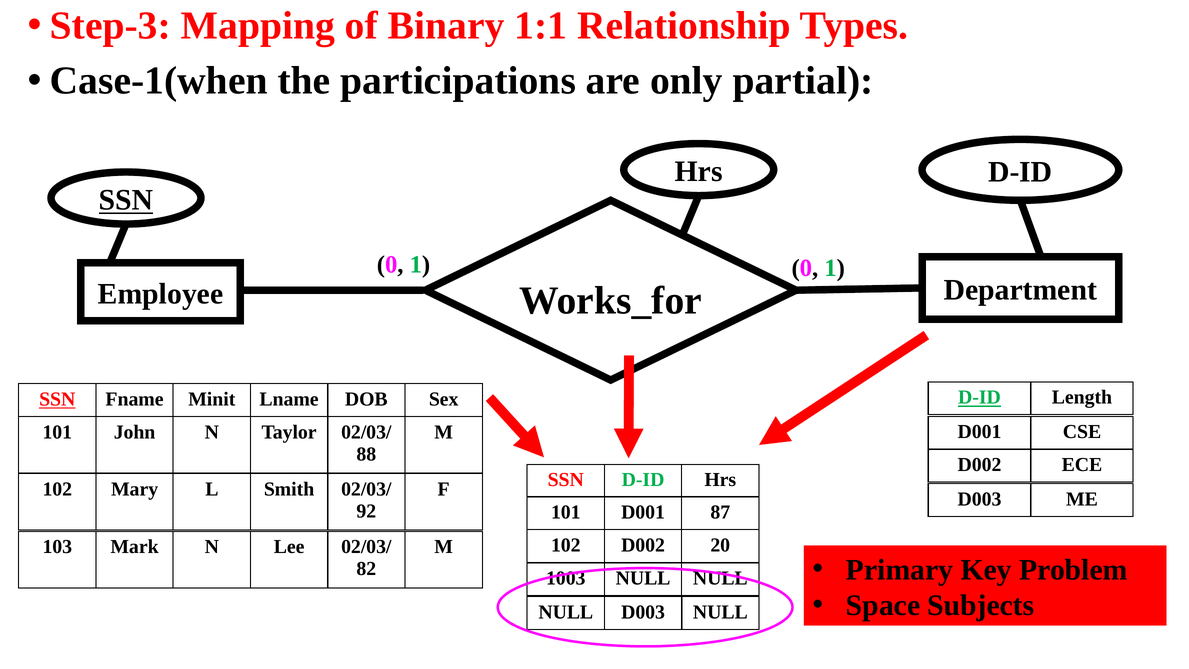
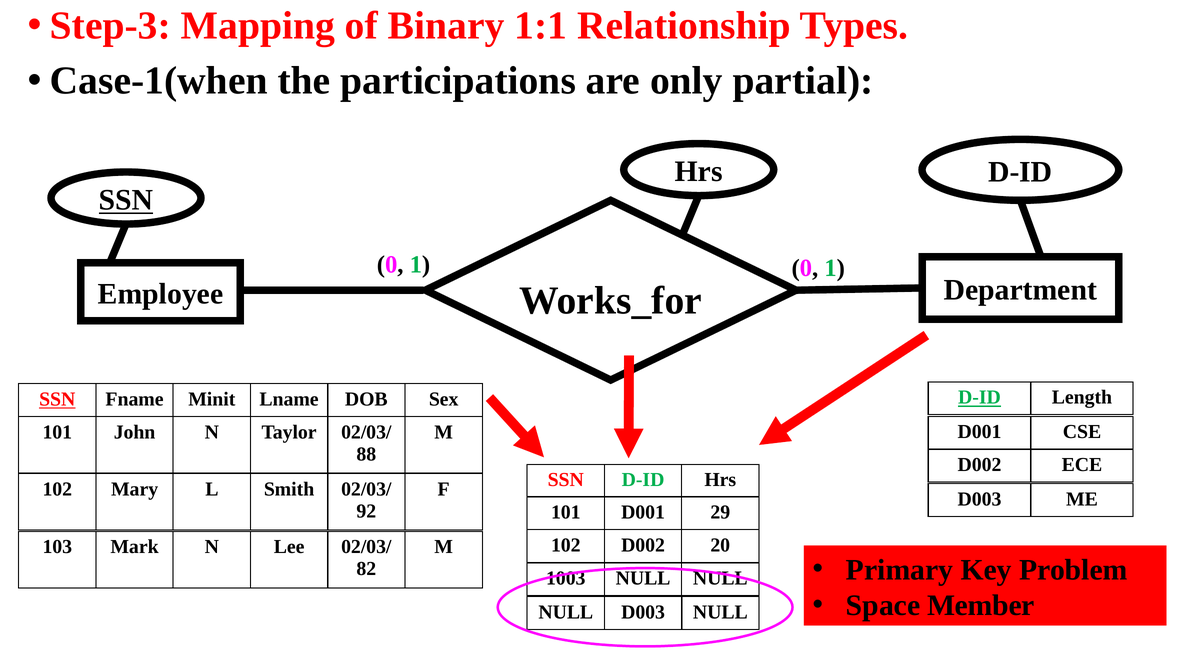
87: 87 -> 29 (720, 512)
Subjects: Subjects -> Member (981, 605)
